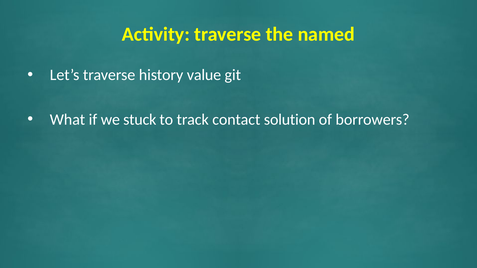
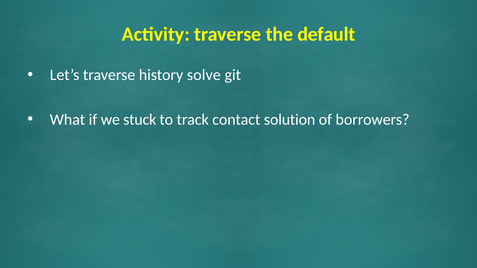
named: named -> default (326, 34)
value: value -> solve (204, 75)
